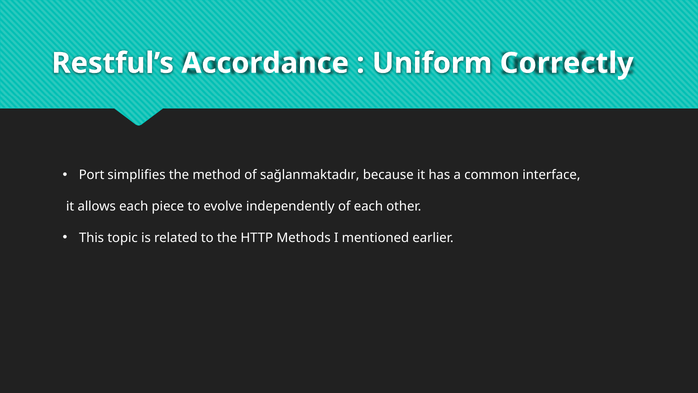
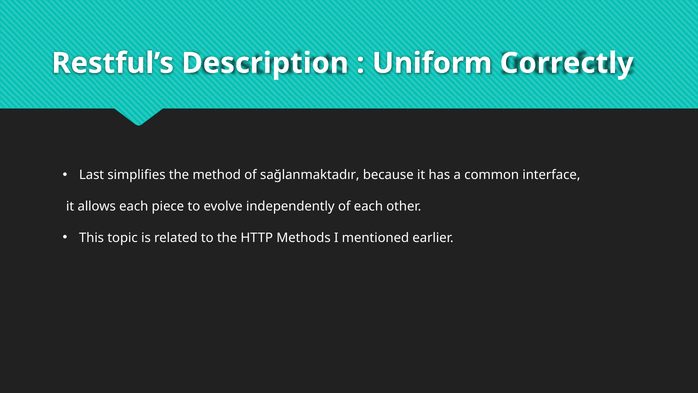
Accordance: Accordance -> Description (265, 63)
Port: Port -> Last (92, 175)
